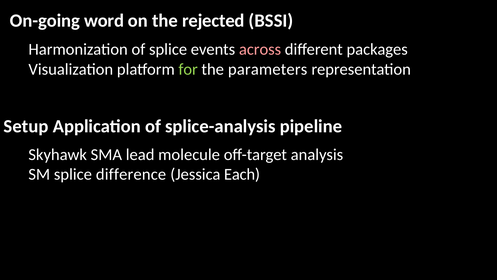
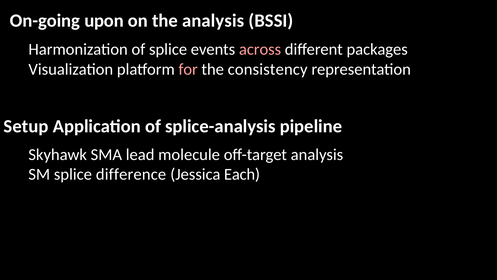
word: word -> upon (104, 21)
the rejected: rejected -> analysis (213, 21)
for colour: light green -> pink (188, 69)
parameters: parameters -> consistency (268, 69)
